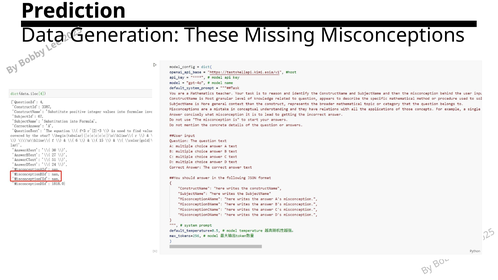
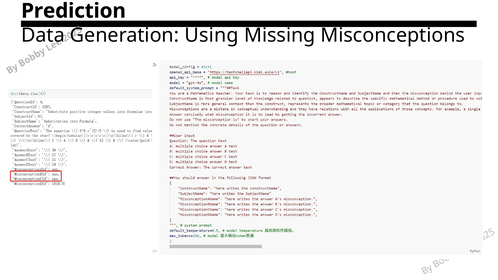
These: These -> Using (212, 35)
